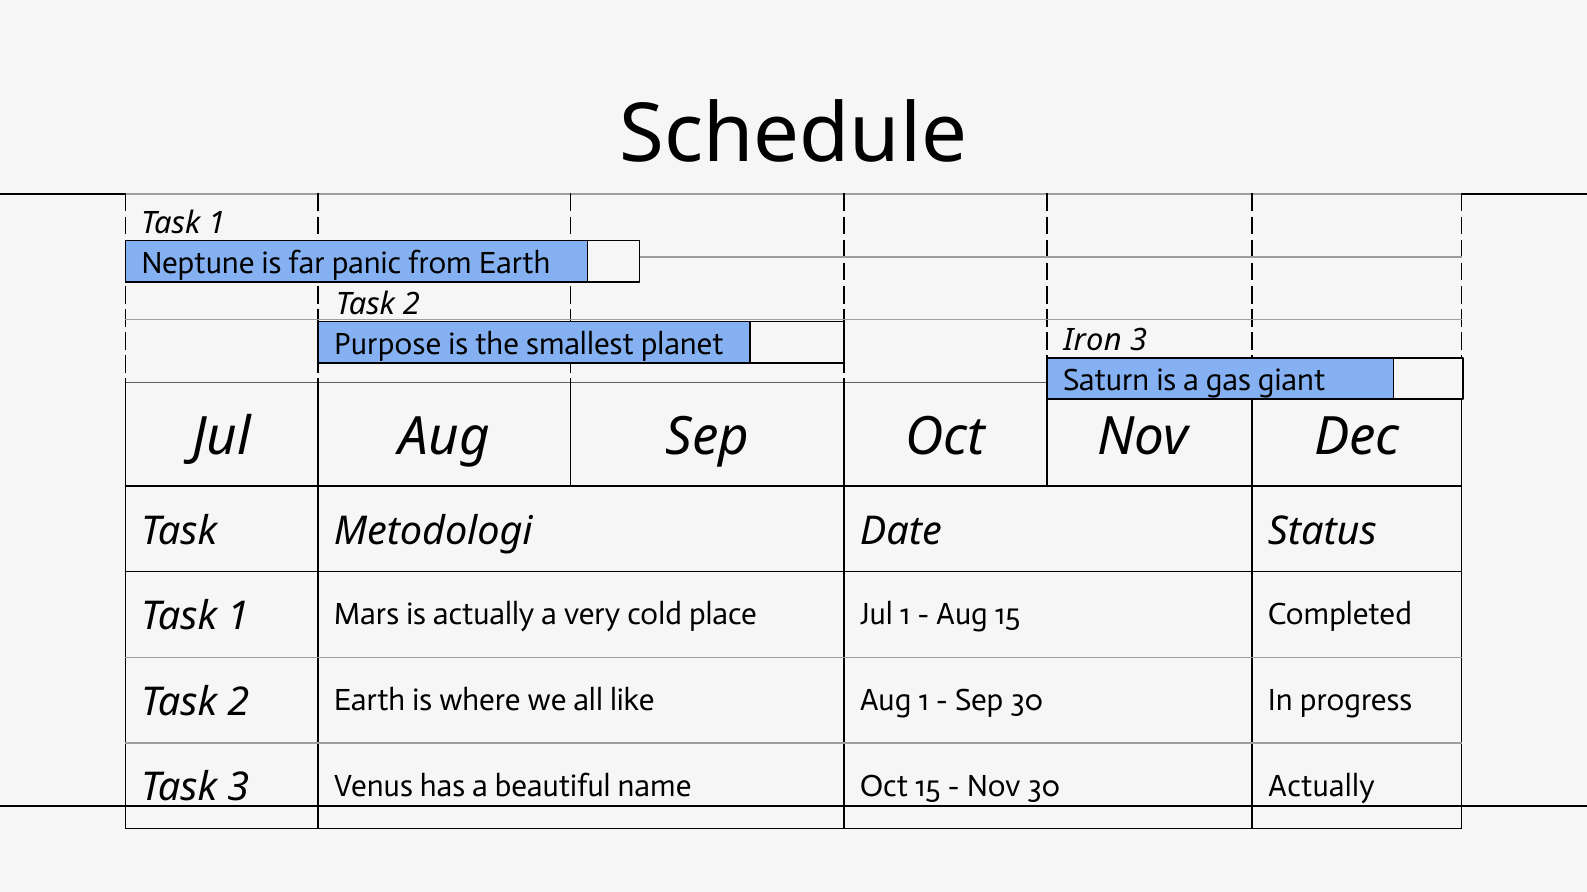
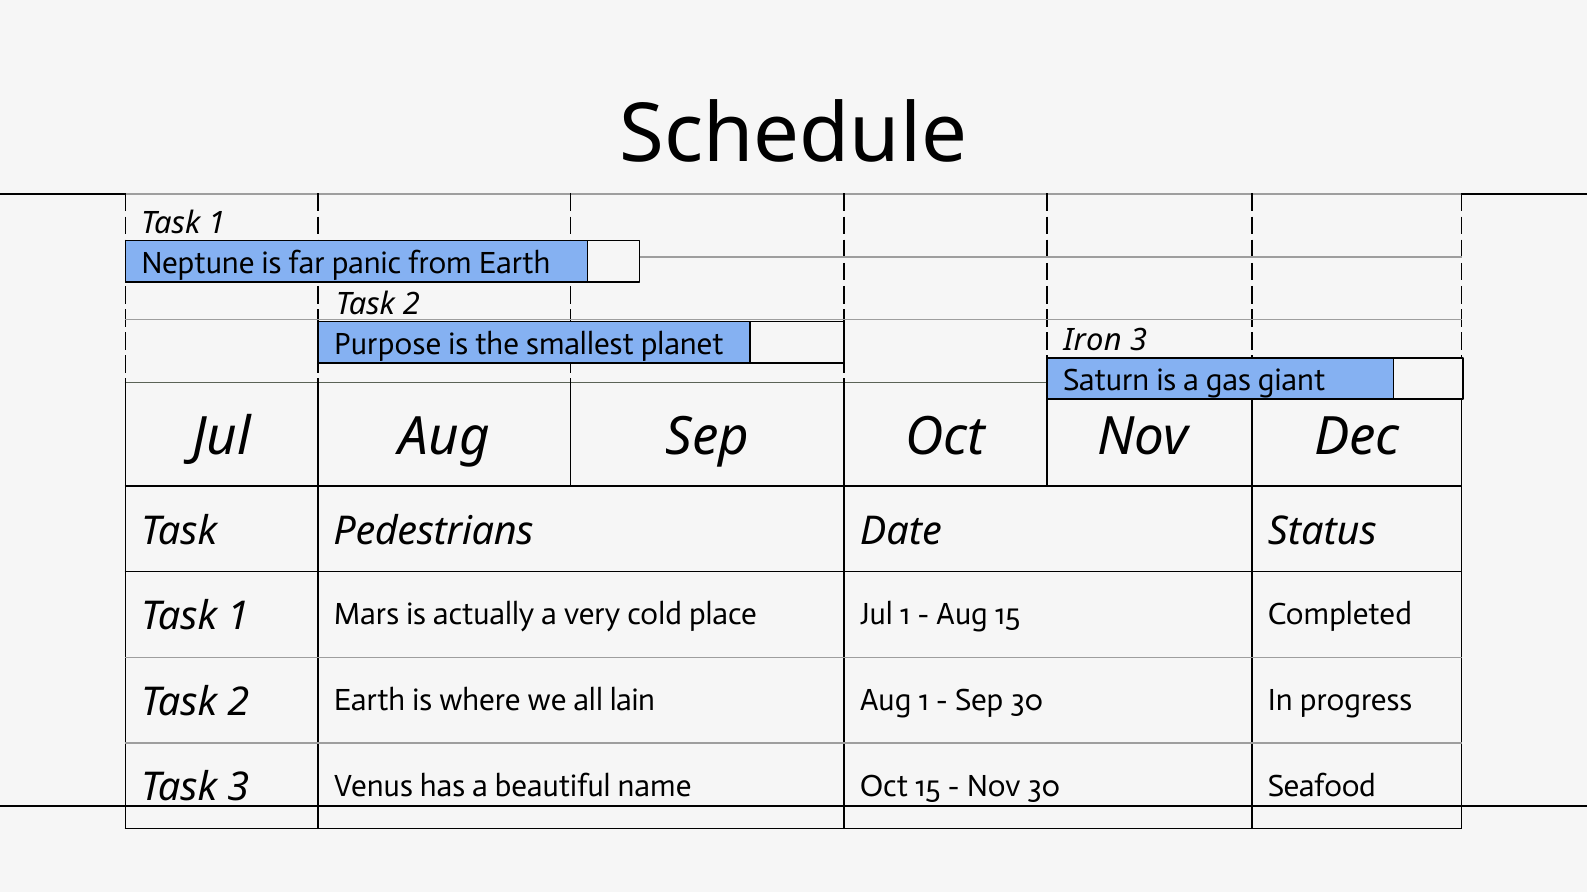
Metodologi: Metodologi -> Pedestrians (433, 532)
like: like -> lain (632, 701)
30 Actually: Actually -> Seafood (1322, 787)
